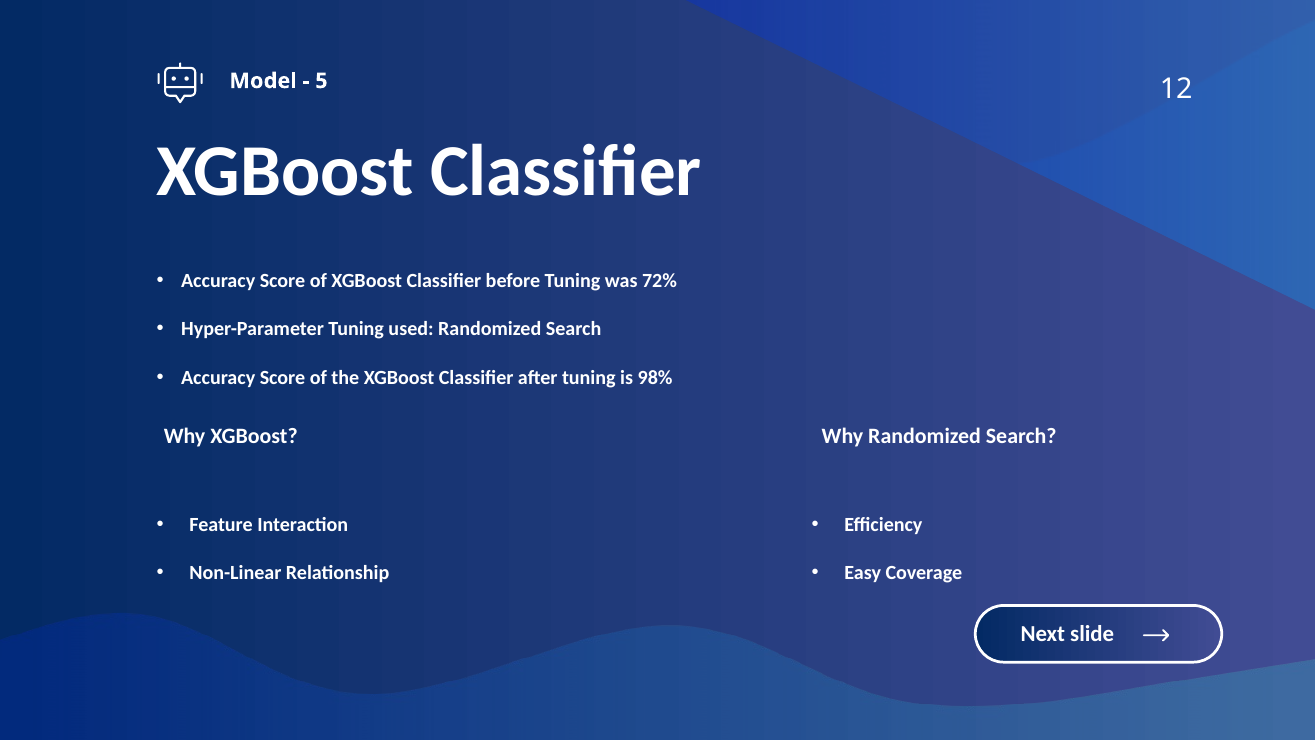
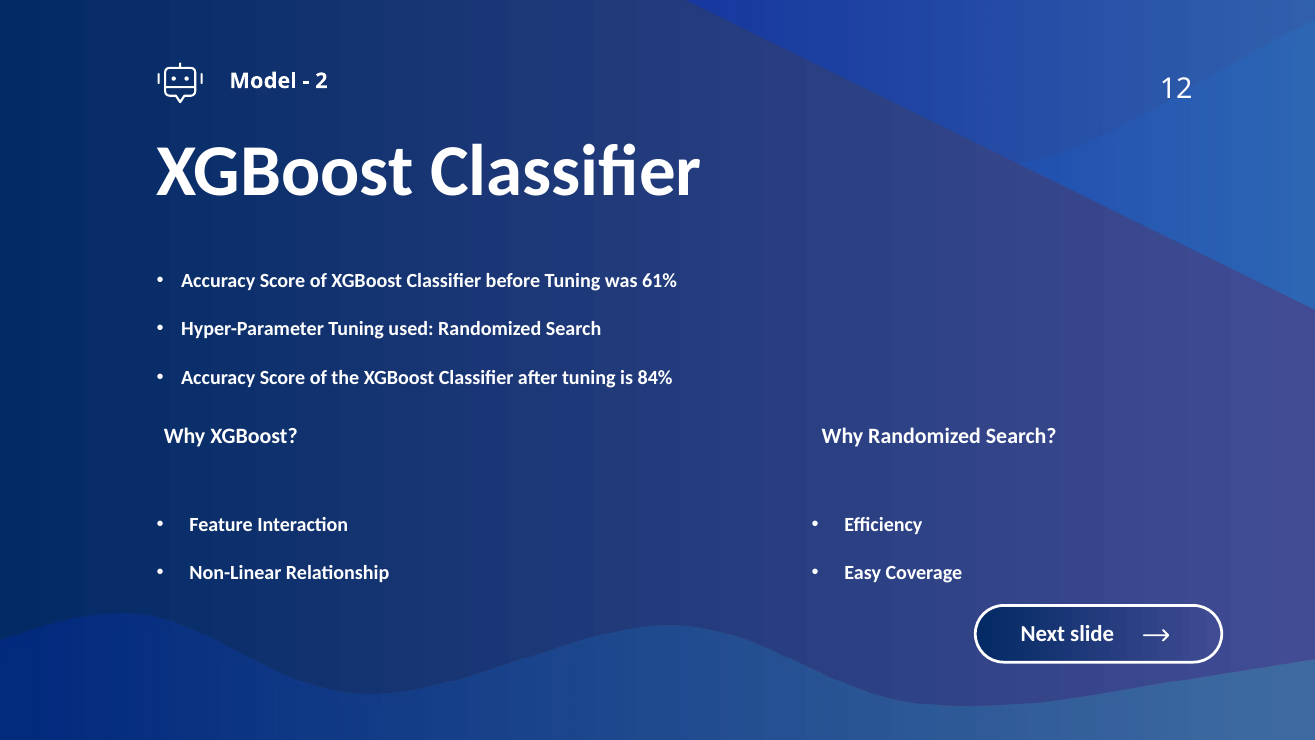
5: 5 -> 2 (321, 81)
72%: 72% -> 61% (659, 281)
98%: 98% -> 84% (655, 377)
